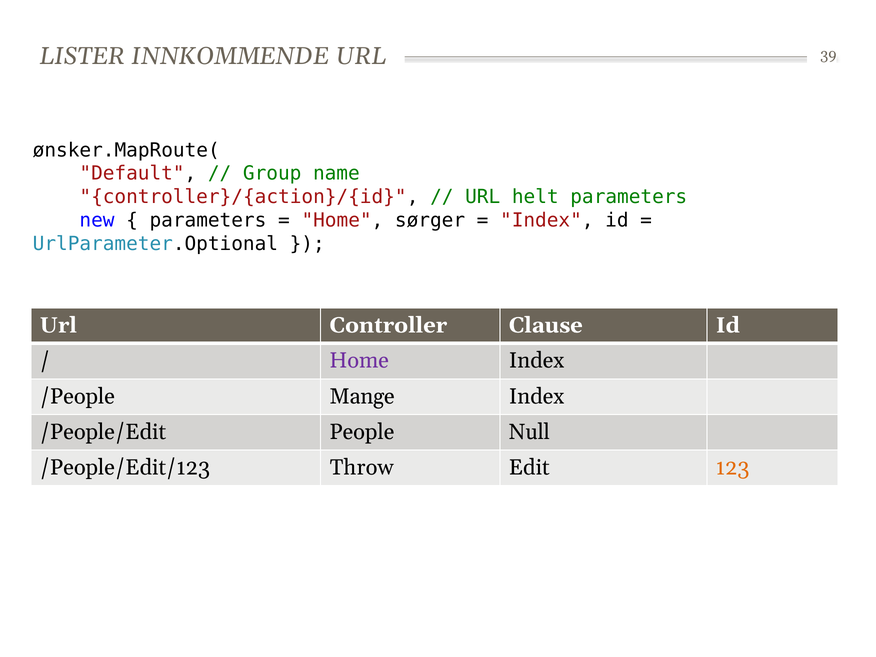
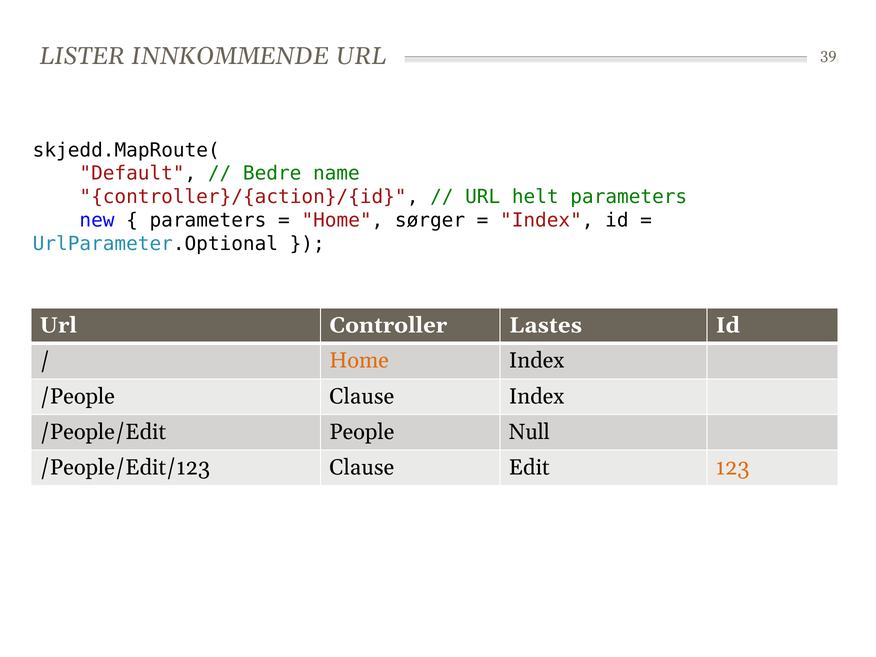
ønsker.MapRoute(: ønsker.MapRoute( -> skjedd.MapRoute( (126, 150)
Group: Group -> Bedre (272, 174)
Clause: Clause -> Lastes (546, 325)
Home colour: purple -> orange (359, 361)
/People Mange: Mange -> Clause (362, 396)
/People/Edit/123 Throw: Throw -> Clause (362, 467)
